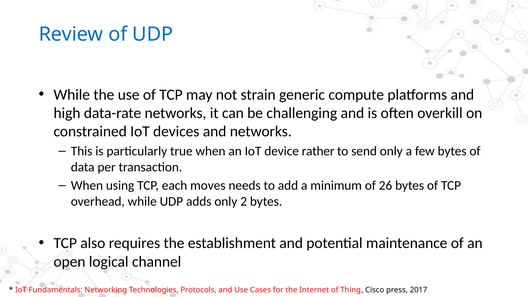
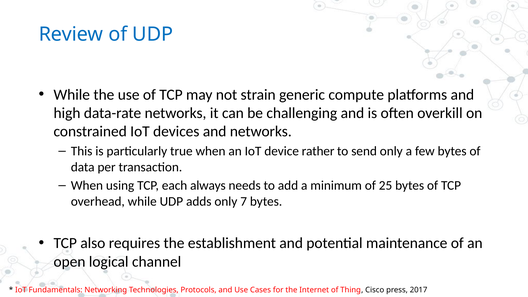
moves: moves -> always (208, 185)
26: 26 -> 25 (386, 185)
2: 2 -> 7 (244, 201)
